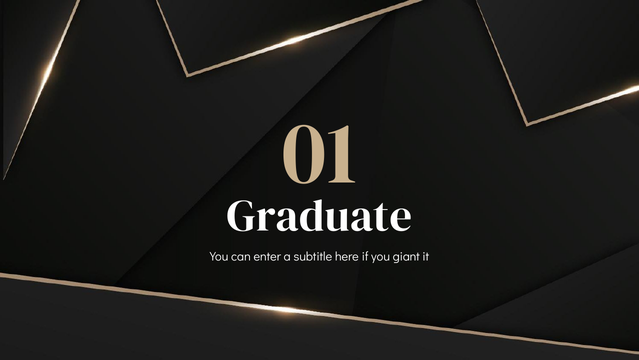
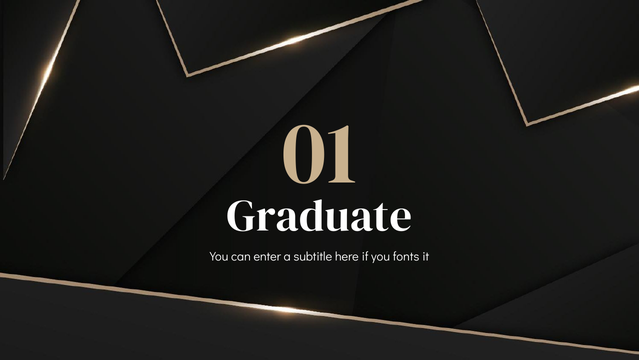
giant: giant -> fonts (406, 256)
